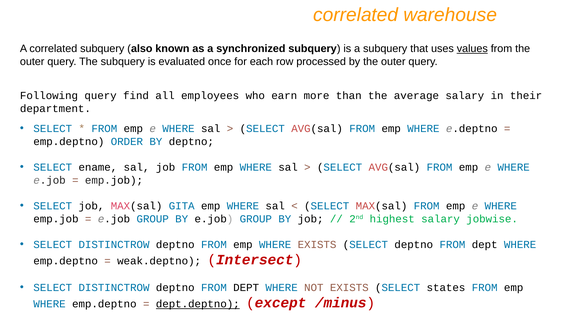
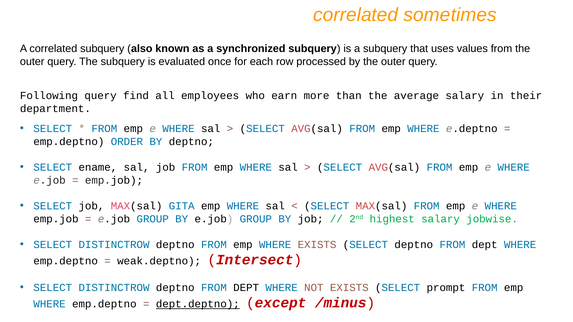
warehouse: warehouse -> sometimes (450, 15)
values underline: present -> none (472, 49)
states: states -> prompt (446, 288)
